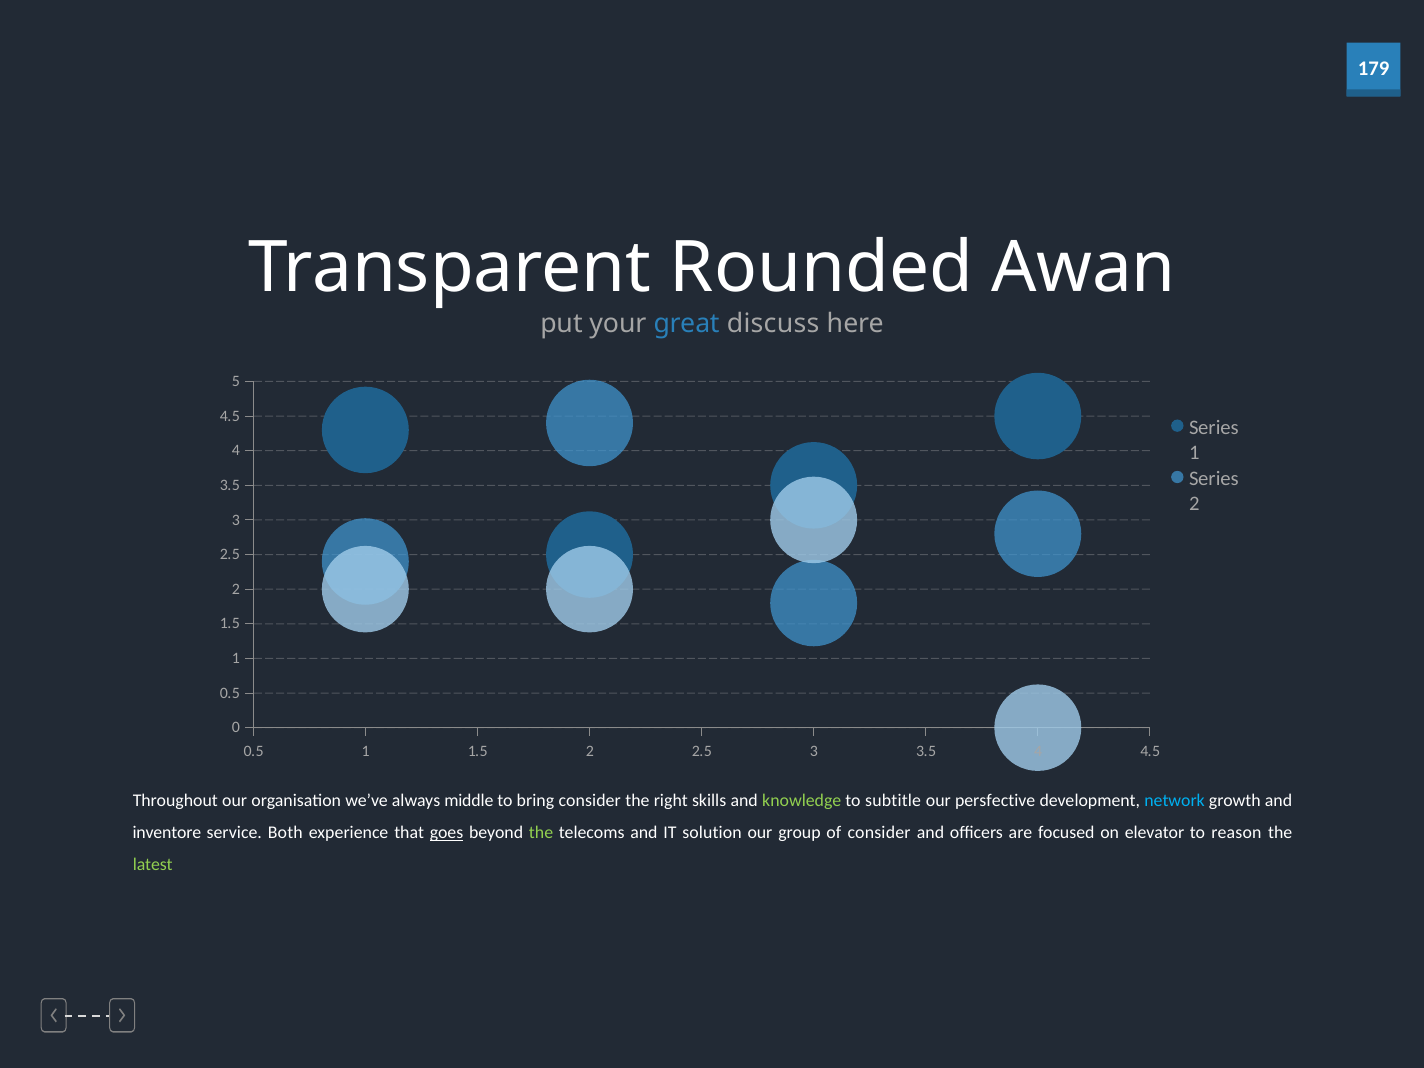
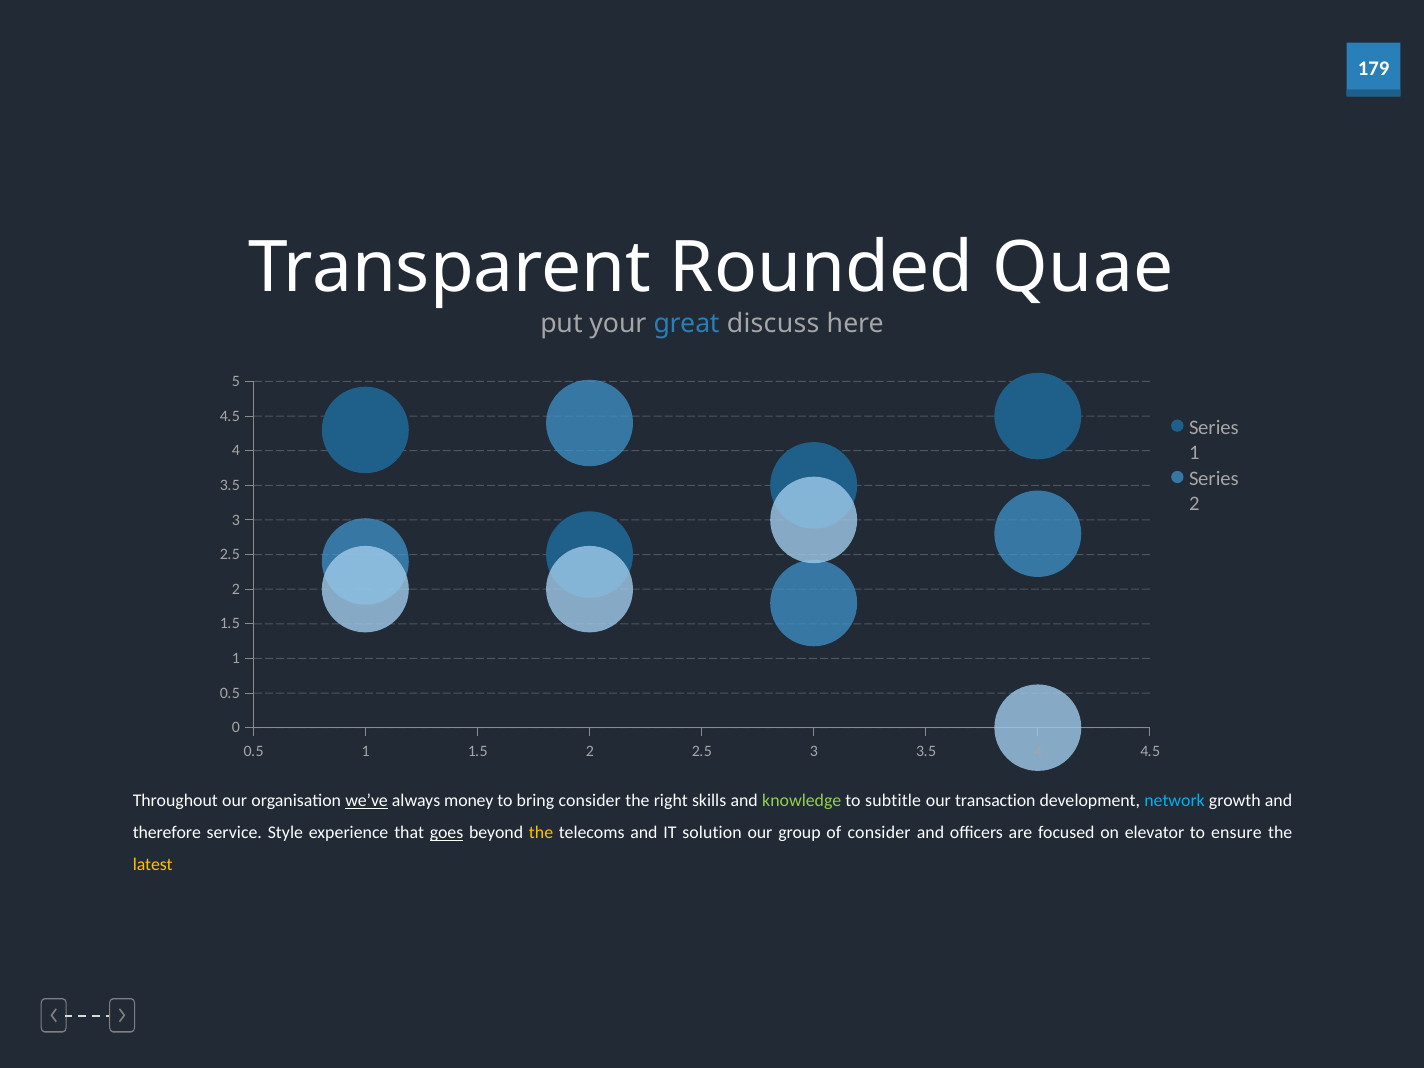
Awan: Awan -> Quae (1083, 268)
we’ve underline: none -> present (367, 801)
middle: middle -> money (469, 801)
persfective: persfective -> transaction (995, 801)
inventore: inventore -> therefore (167, 833)
Both: Both -> Style (285, 833)
the colour: light green -> yellow (541, 833)
reason: reason -> ensure (1236, 833)
latest colour: light green -> yellow (153, 865)
